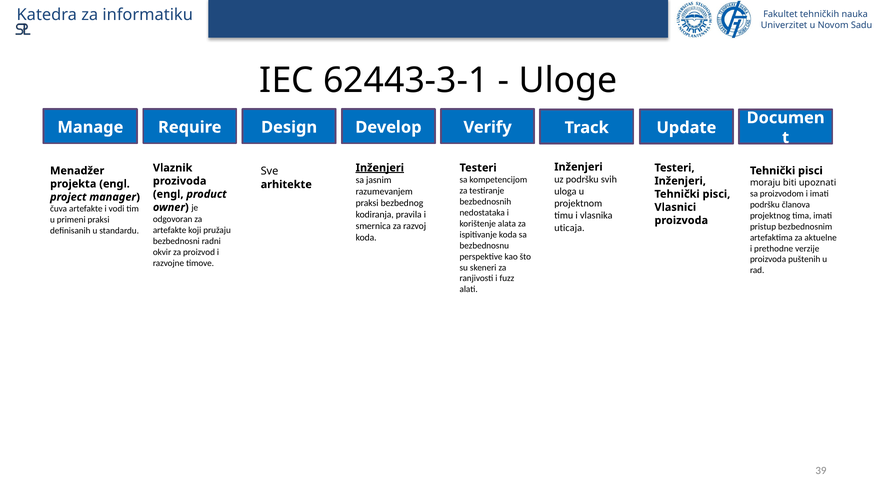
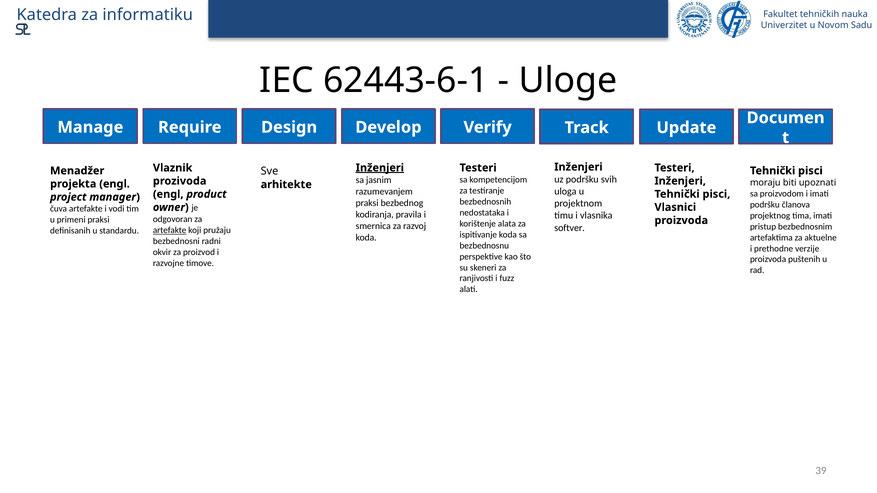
62443-3-1: 62443-3-1 -> 62443-6-1 (406, 80)
uticaja: uticaja -> softver (570, 228)
artefakte underline: none -> present (170, 230)
